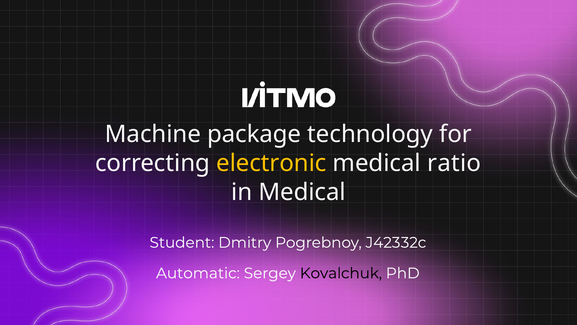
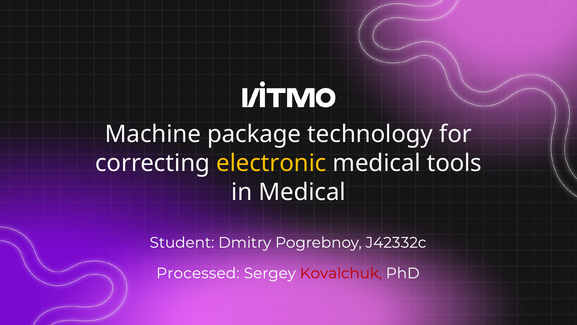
ratio: ratio -> tools (454, 163)
Automatic: Automatic -> Processed (198, 273)
Kovalchuk colour: black -> red (341, 273)
